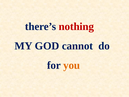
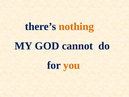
nothing colour: red -> orange (76, 26)
